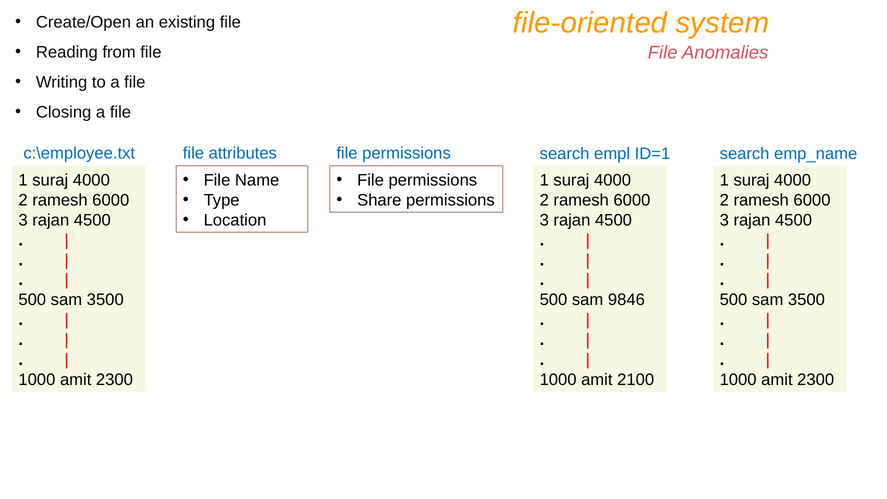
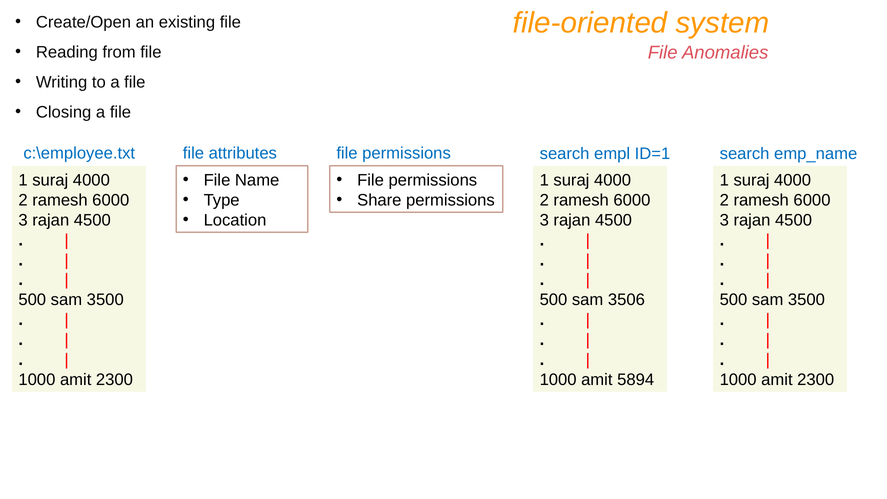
9846: 9846 -> 3506 (626, 300)
2100: 2100 -> 5894 (636, 380)
